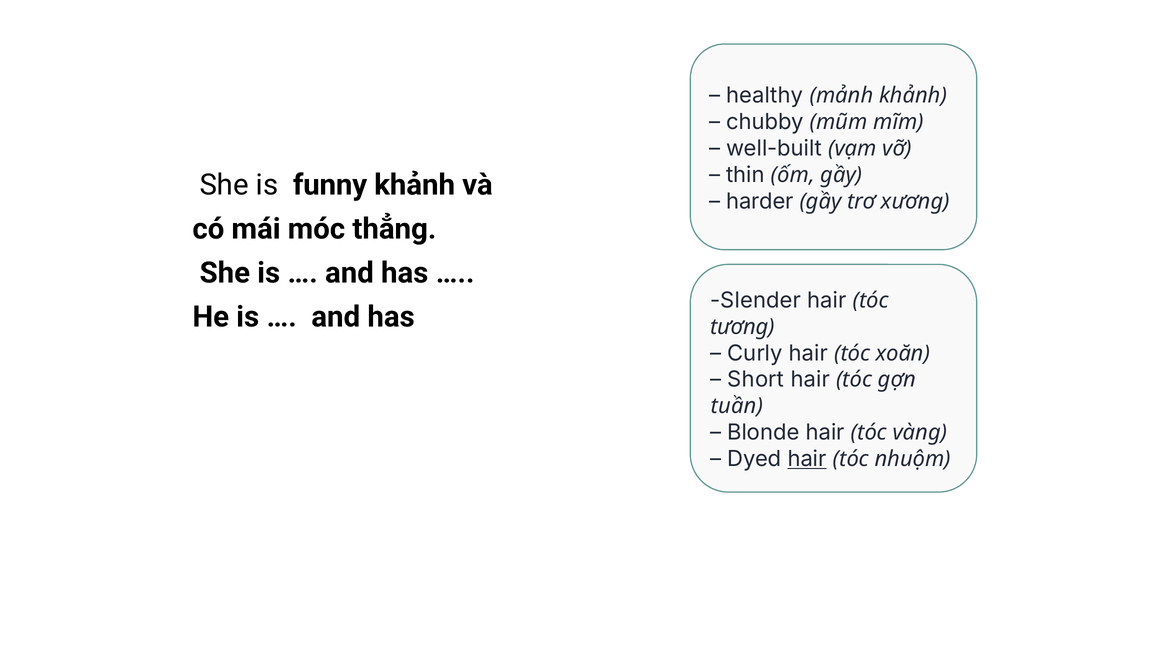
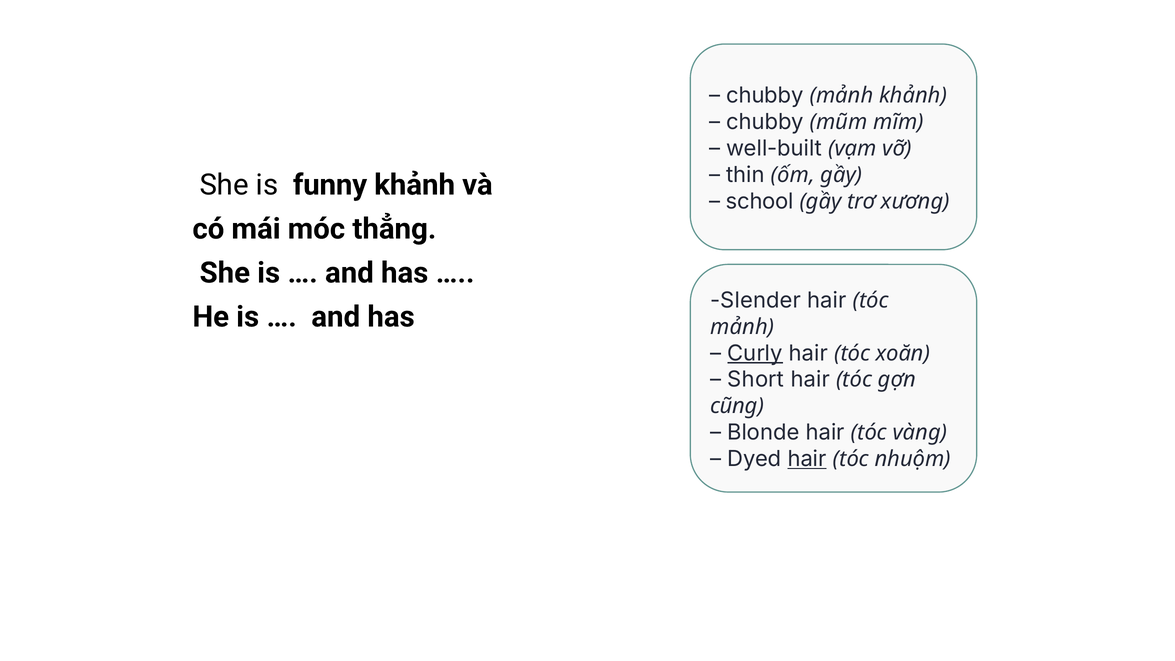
healthy: healthy -> chubby (765, 96)
harder: harder -> school (760, 201)
tương: tương -> mảnh (742, 327)
Curly underline: none -> present (755, 353)
tuần: tuần -> cũng (737, 406)
